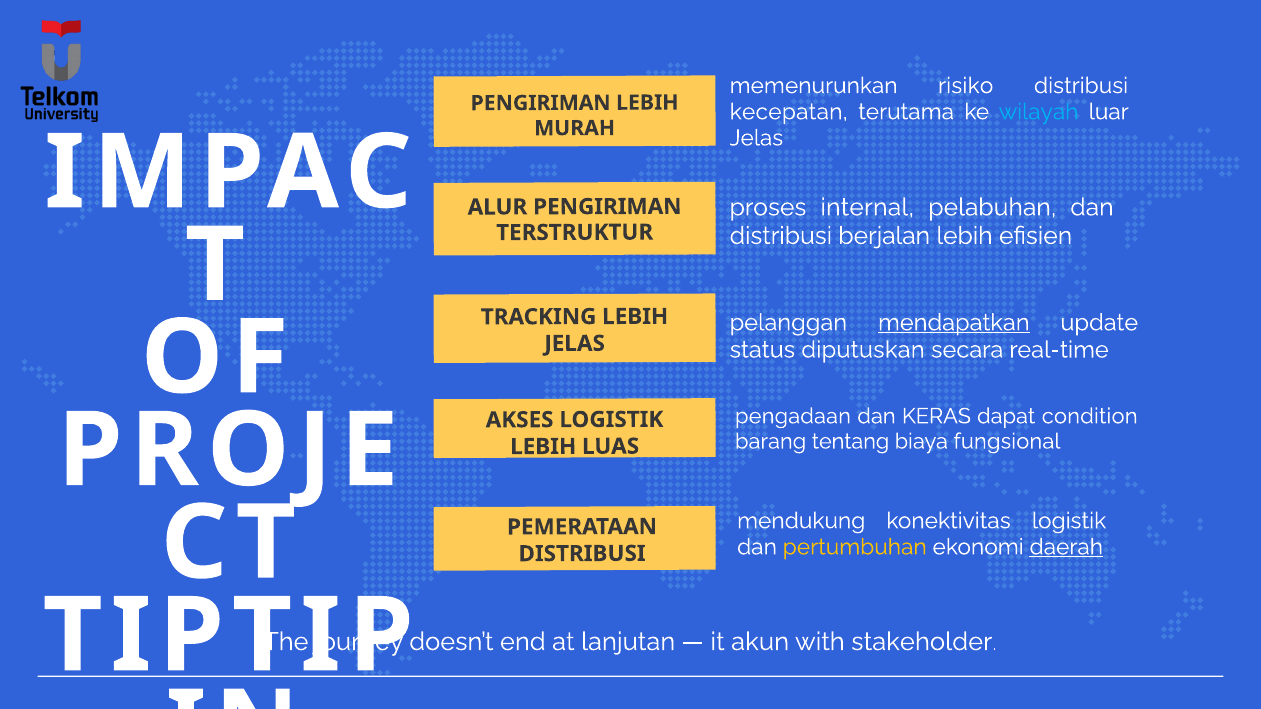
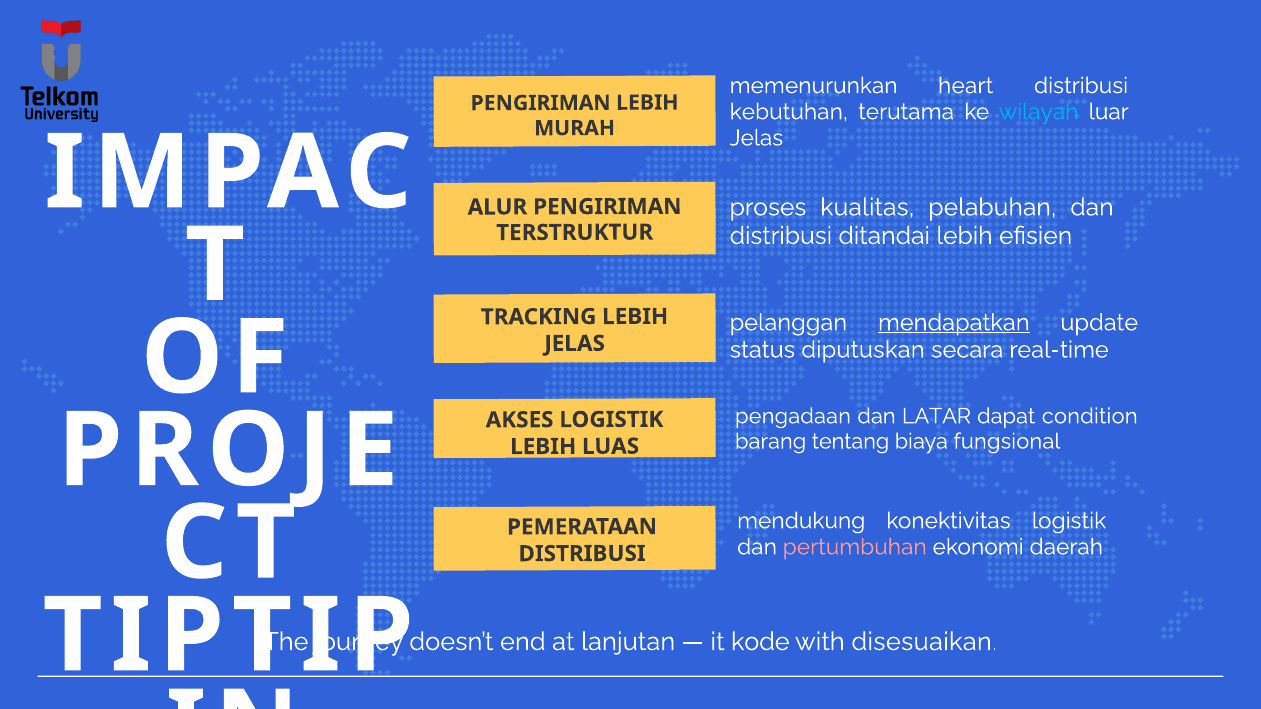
risiko: risiko -> heart (966, 86)
kecepatan: kecepatan -> kebutuhan (789, 112)
internal: internal -> kualitas (867, 207)
berjalan: berjalan -> ditandai (884, 236)
KERAS: KERAS -> LATAR (936, 416)
pertumbuhan colour: yellow -> pink (855, 547)
daerah underline: present -> none (1066, 547)
akun: akun -> kode (760, 642)
stakeholder: stakeholder -> disesuaikan (924, 642)
